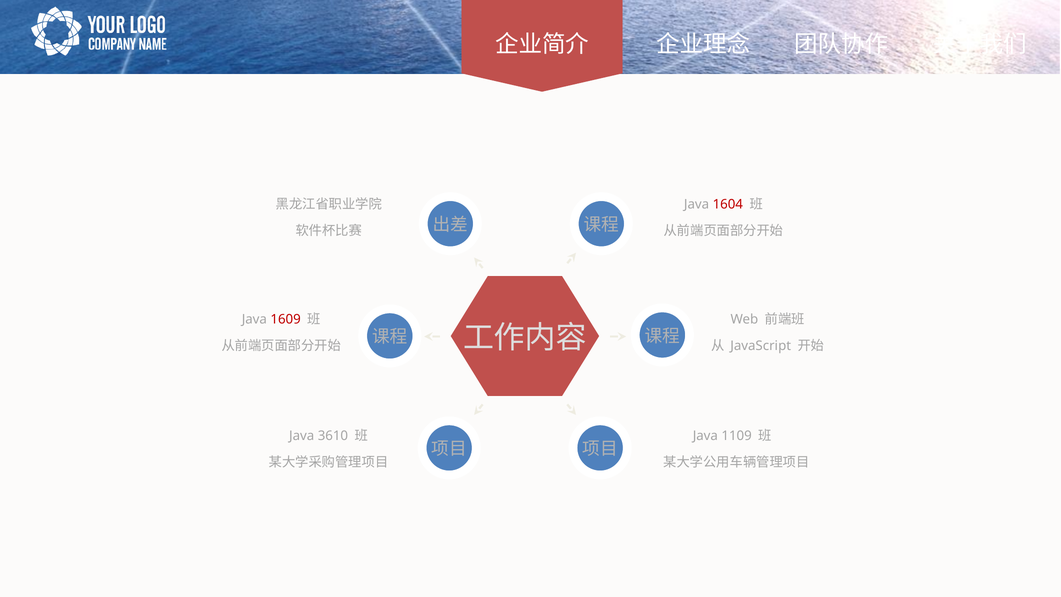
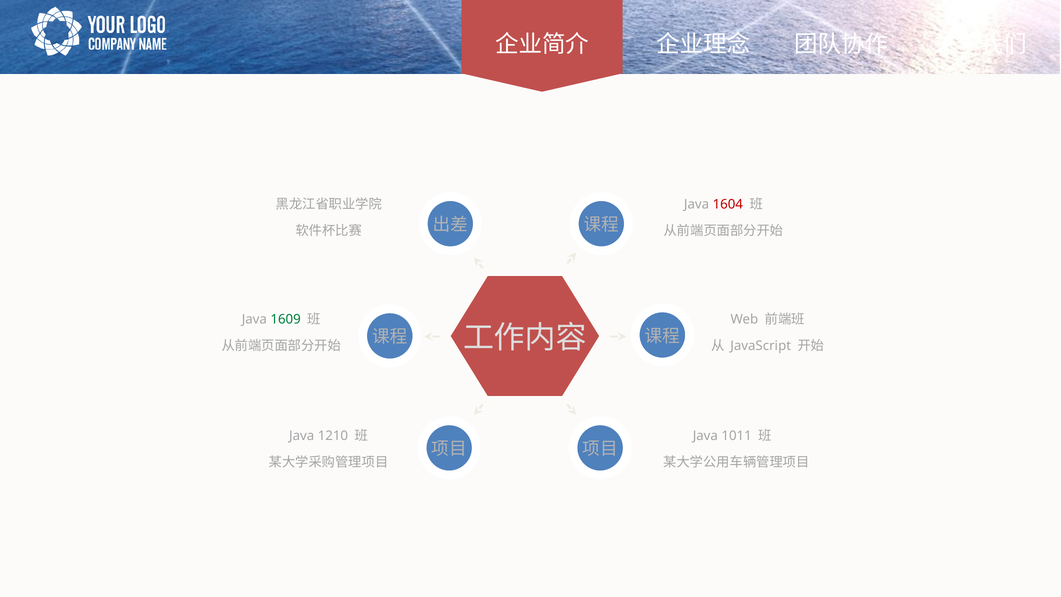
1609 colour: red -> green (286, 319)
3610: 3610 -> 1210 (333, 436)
1109: 1109 -> 1011 (737, 436)
